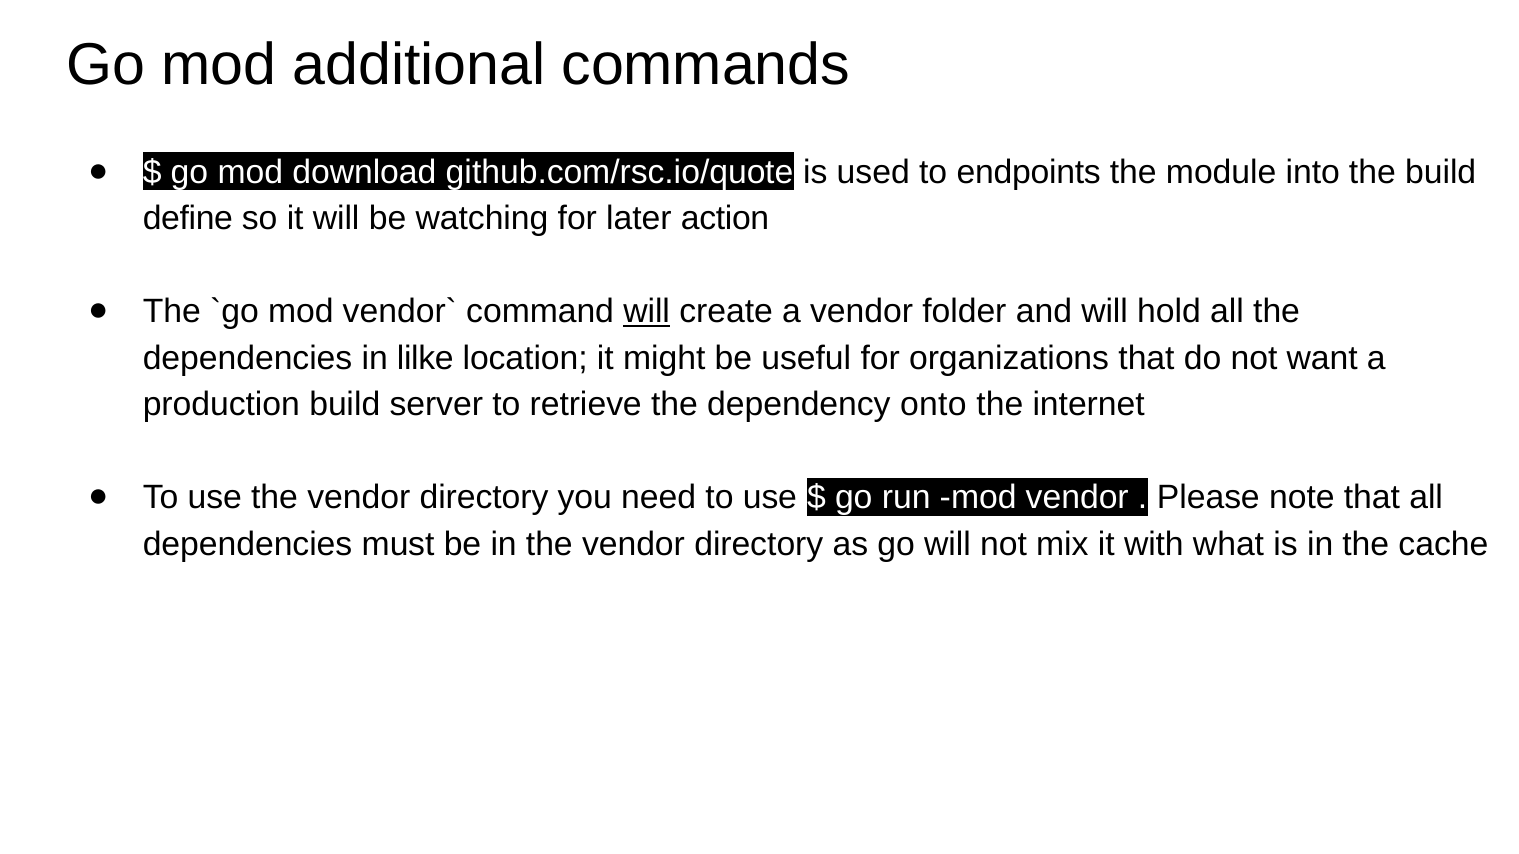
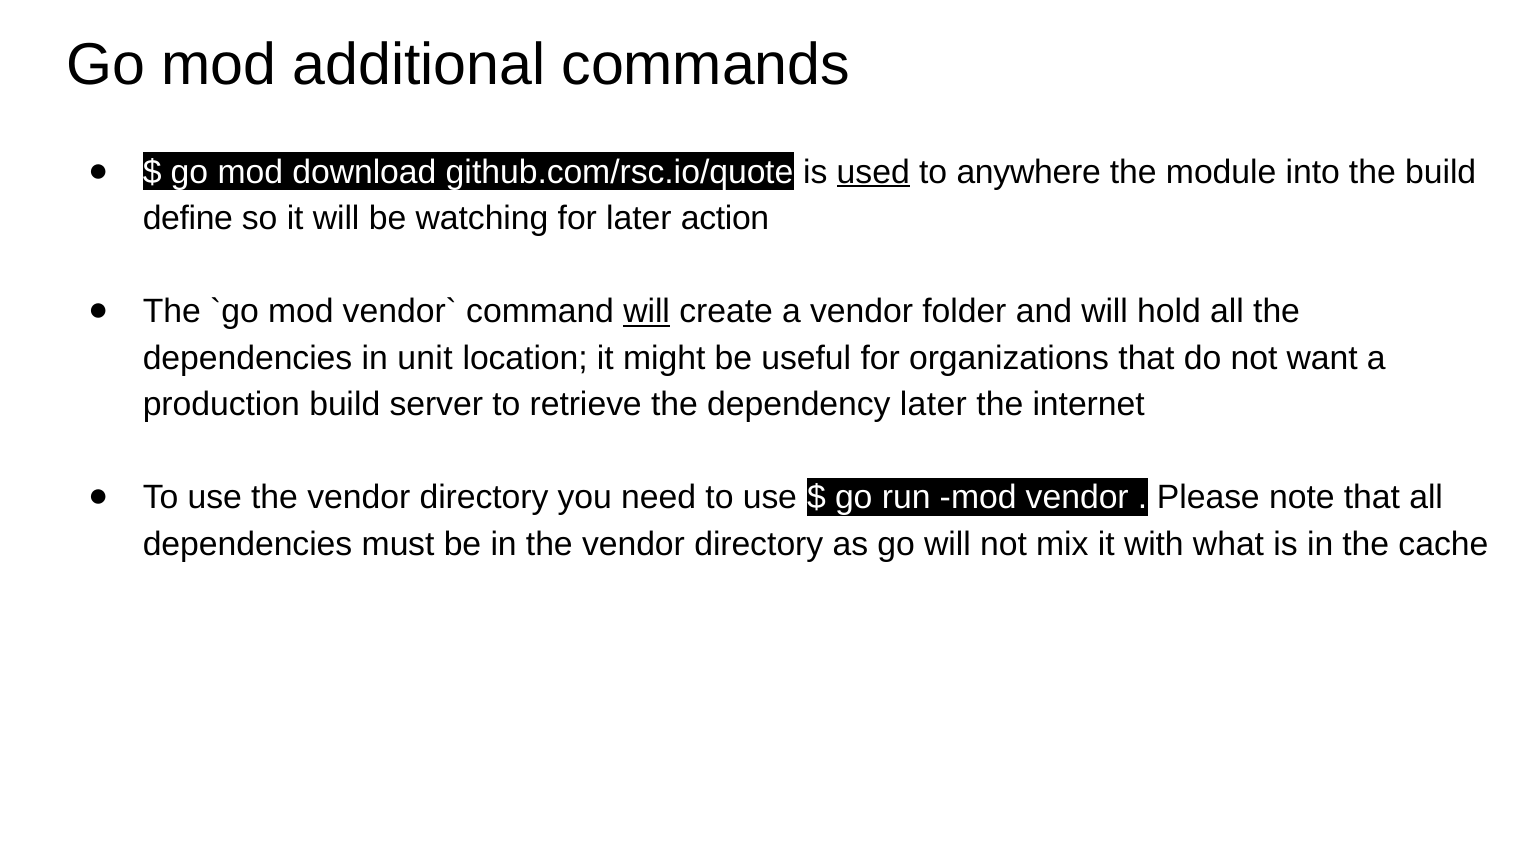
used underline: none -> present (873, 172)
endpoints: endpoints -> anywhere (1029, 172)
lilke: lilke -> unit (425, 358)
dependency onto: onto -> later (933, 405)
